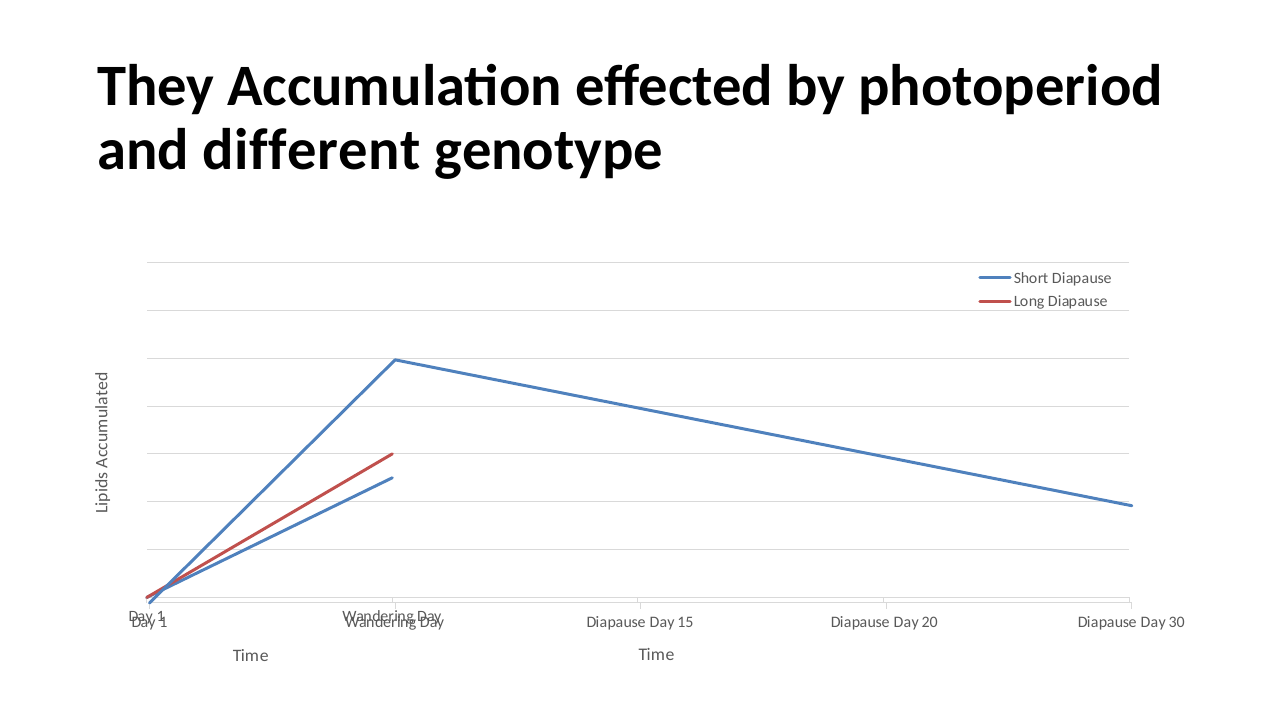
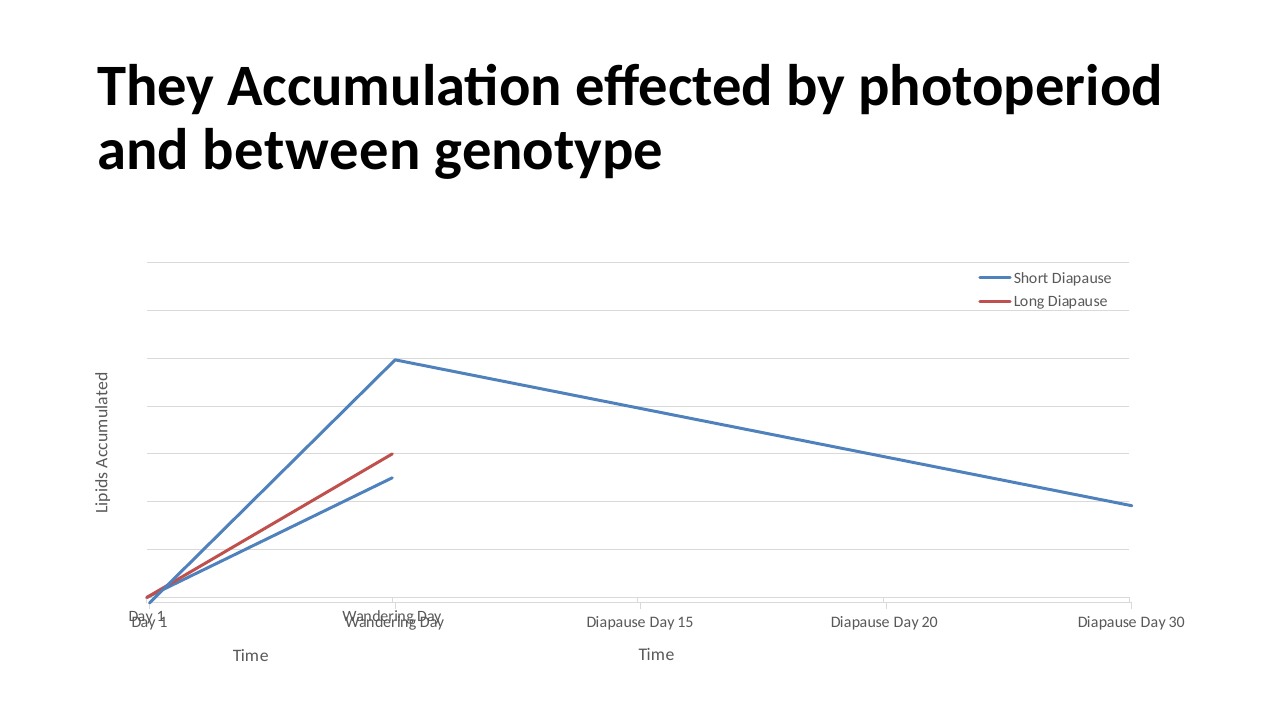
different: different -> between (312, 150)
